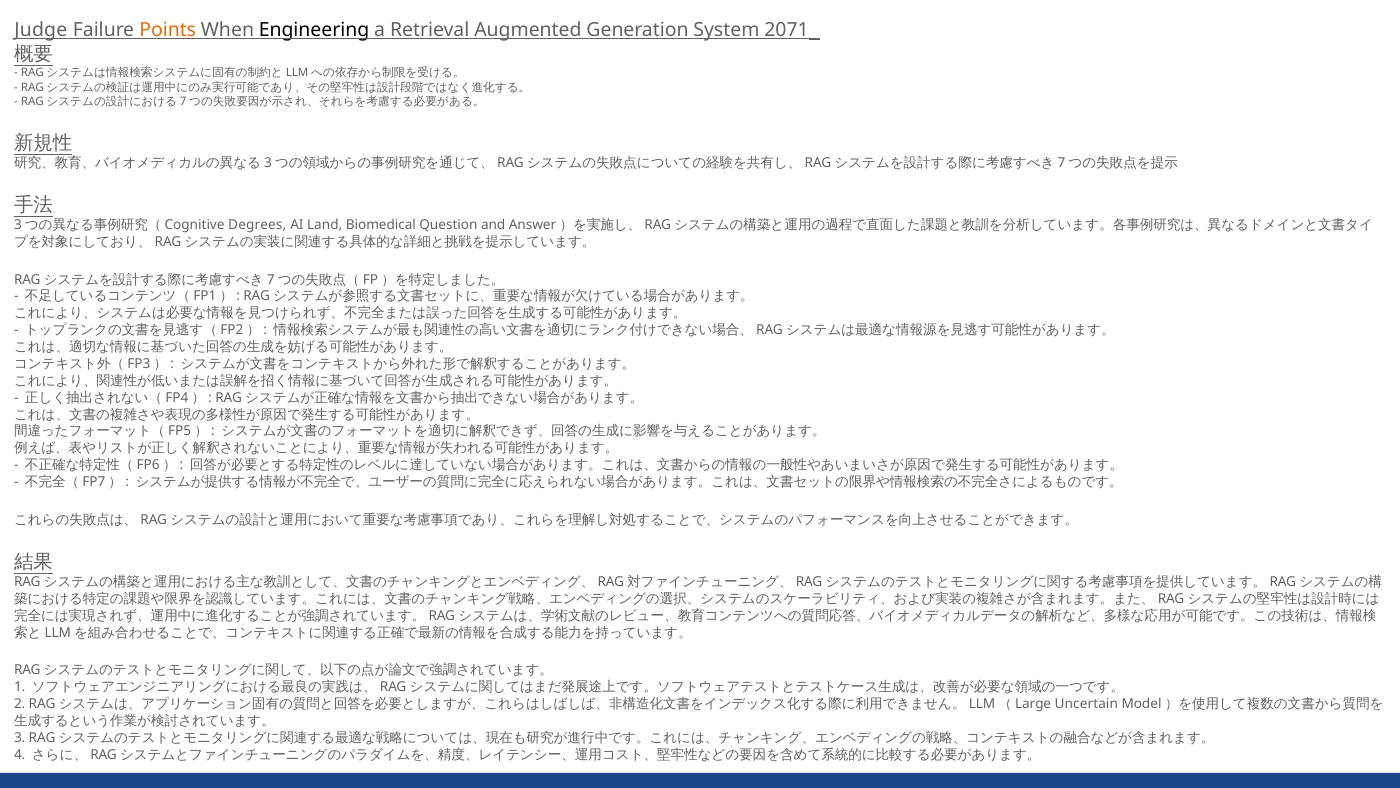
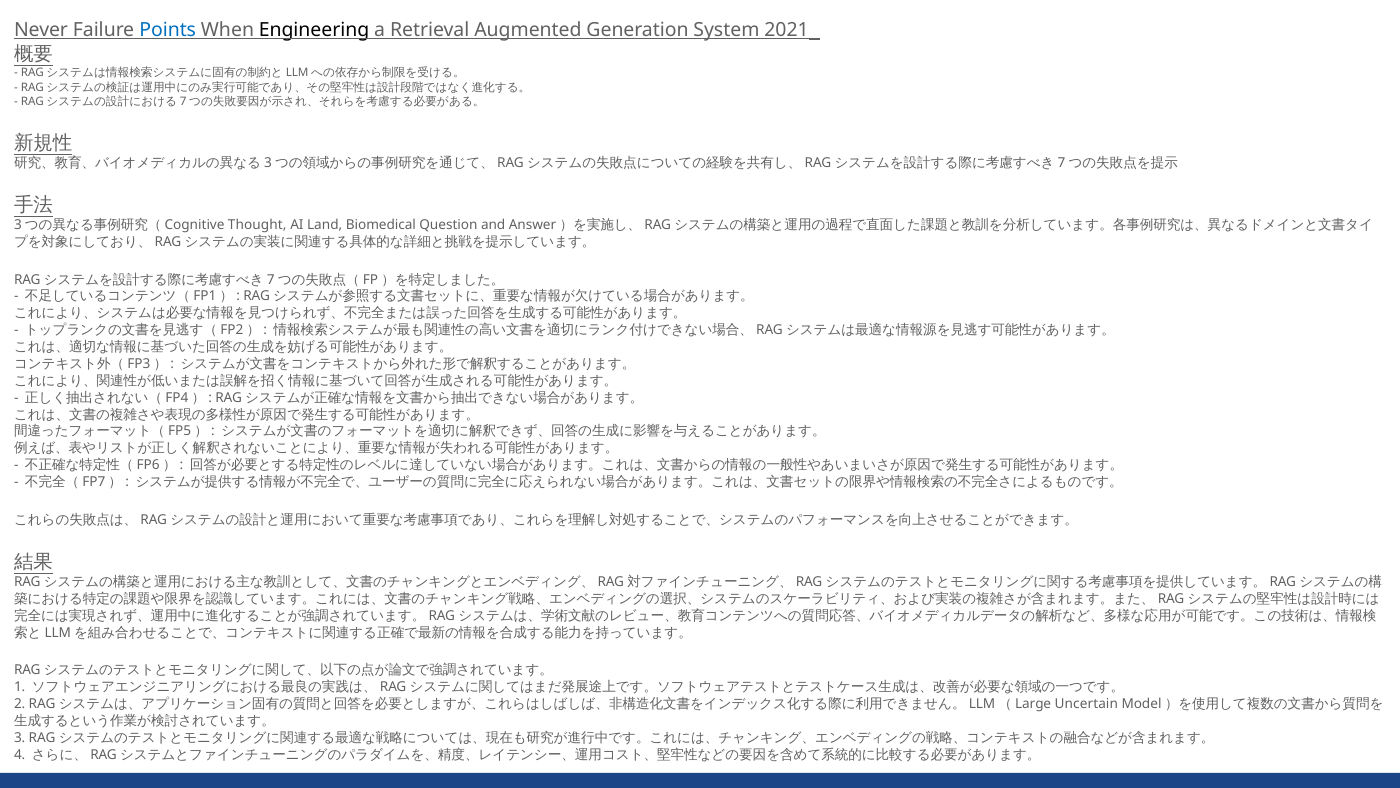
Judge: Judge -> Never (41, 30)
Points colour: orange -> blue (168, 30)
2071: 2071 -> 2021 (787, 30)
Degrees: Degrees -> Thought (257, 225)
